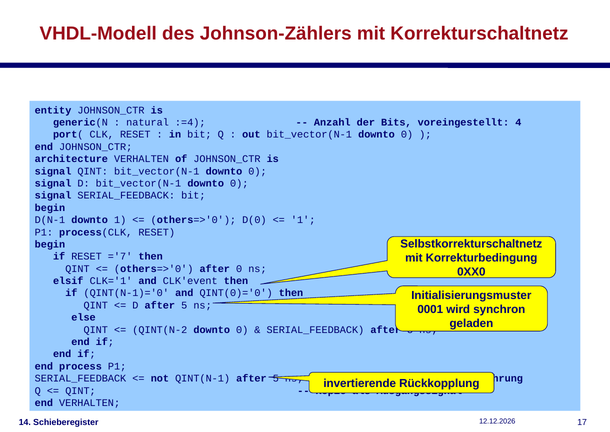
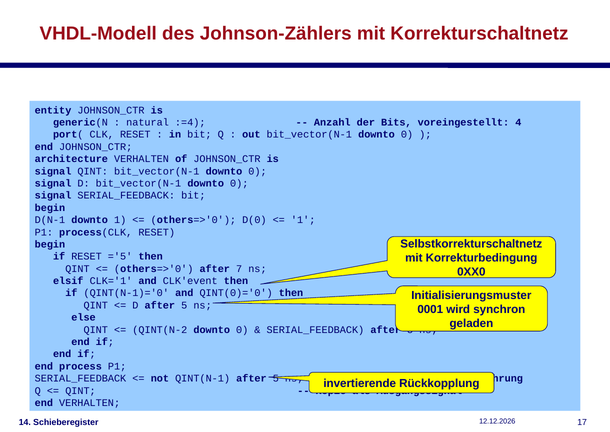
='7: ='7 -> ='5 (120, 256)
after 0: 0 -> 7 (239, 269)
